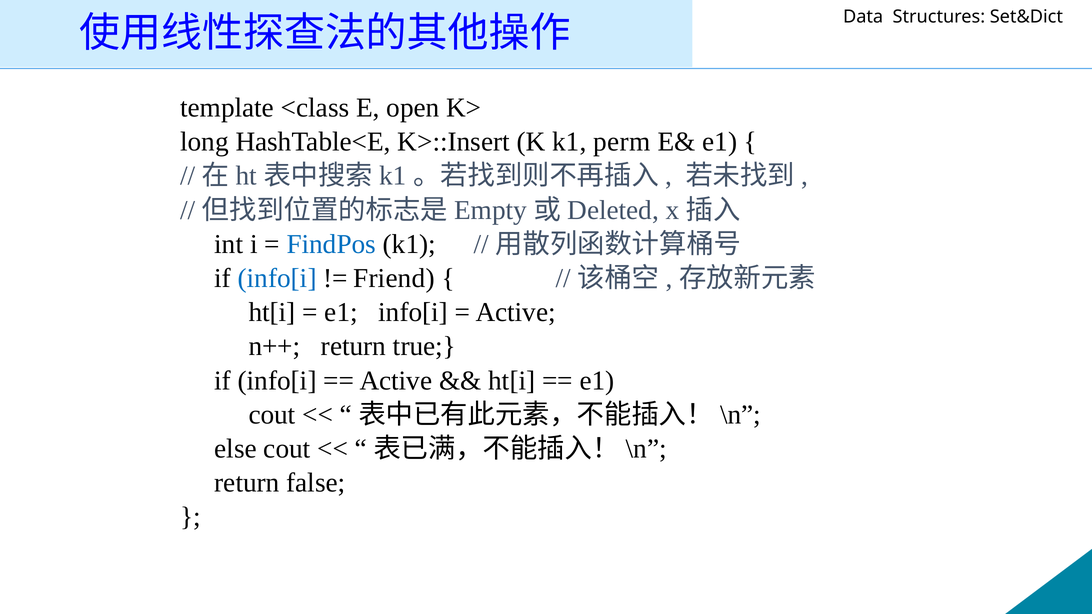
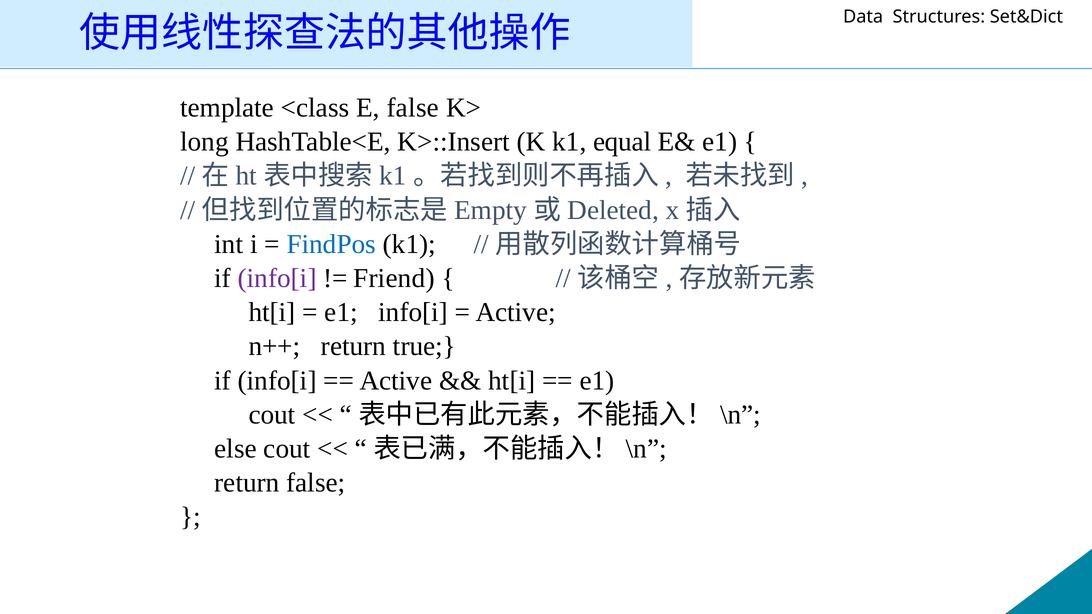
E open: open -> false (413, 108)
perm: perm -> equal (622, 142)
info[i colour: blue -> purple (277, 278)
